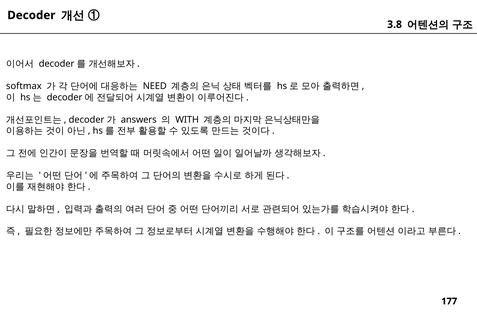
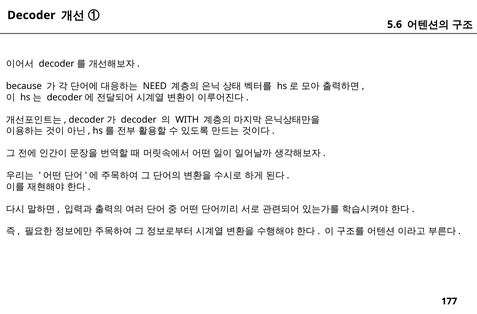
3.8: 3.8 -> 5.6 (395, 24)
softmax: softmax -> because (24, 86)
answers: answers -> decoder (139, 119)
